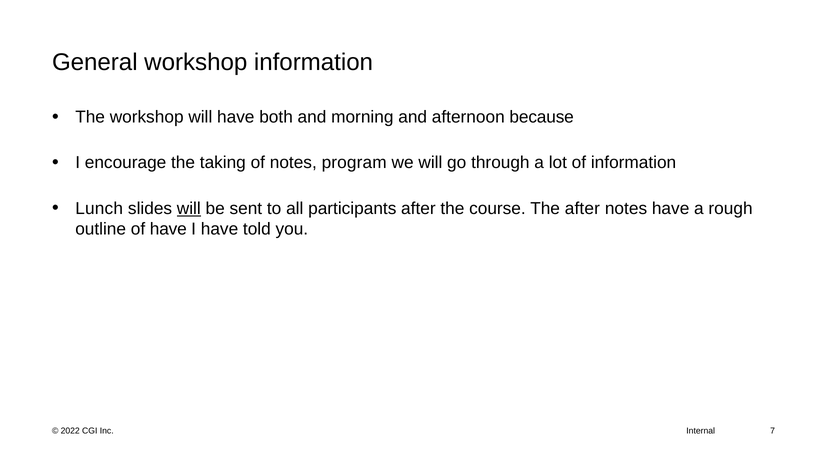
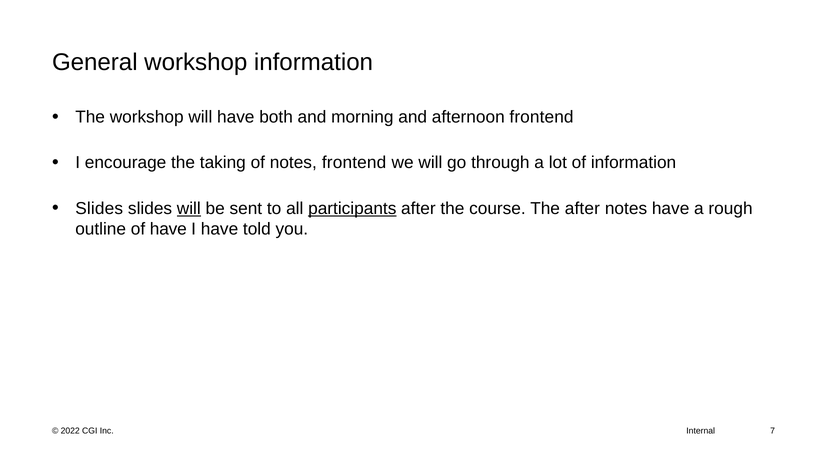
afternoon because: because -> frontend (542, 117)
notes program: program -> frontend (354, 163)
Lunch: Lunch -> Slides (99, 209)
participants underline: none -> present (352, 209)
